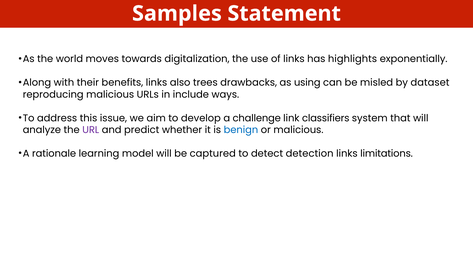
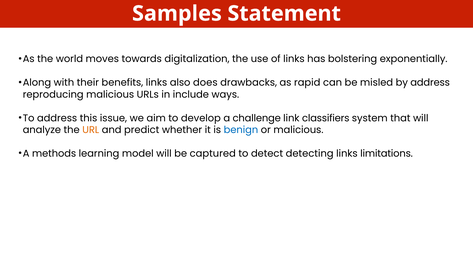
highlights: highlights -> bolstering (353, 59)
trees: trees -> does (205, 83)
using: using -> rapid (307, 83)
by dataset: dataset -> address (430, 83)
URL colour: purple -> orange (91, 130)
rationale: rationale -> methods (54, 154)
detection: detection -> detecting (310, 154)
